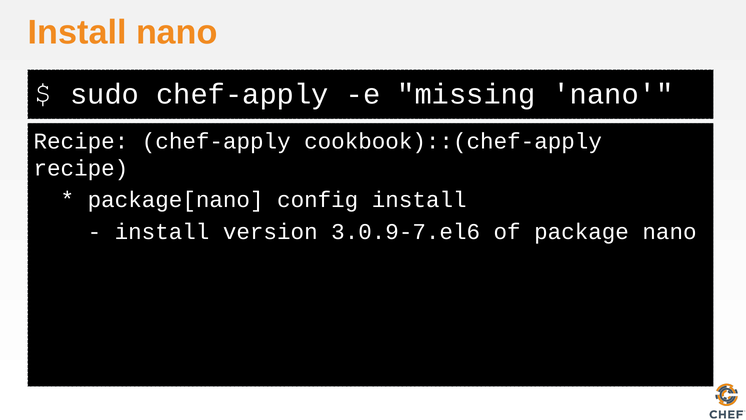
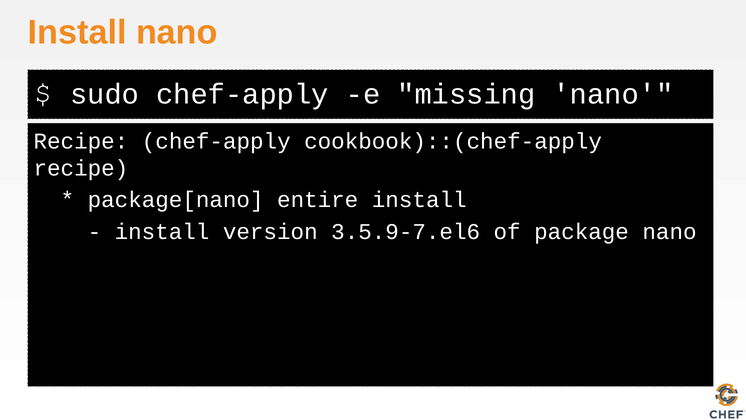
config: config -> entire (318, 200)
3.0.9-7.el6: 3.0.9-7.el6 -> 3.5.9-7.el6 (406, 232)
